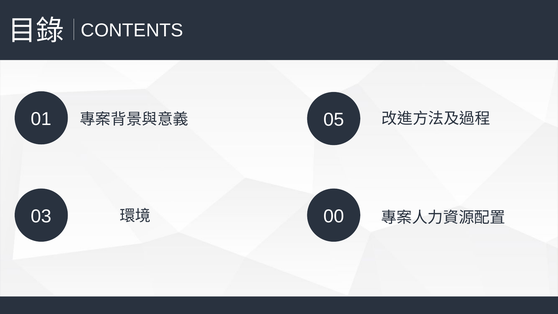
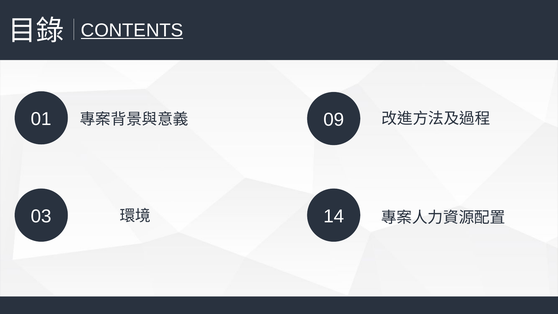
CONTENTS underline: none -> present (132, 30)
05: 05 -> 09 (334, 120)
00: 00 -> 14 (334, 216)
